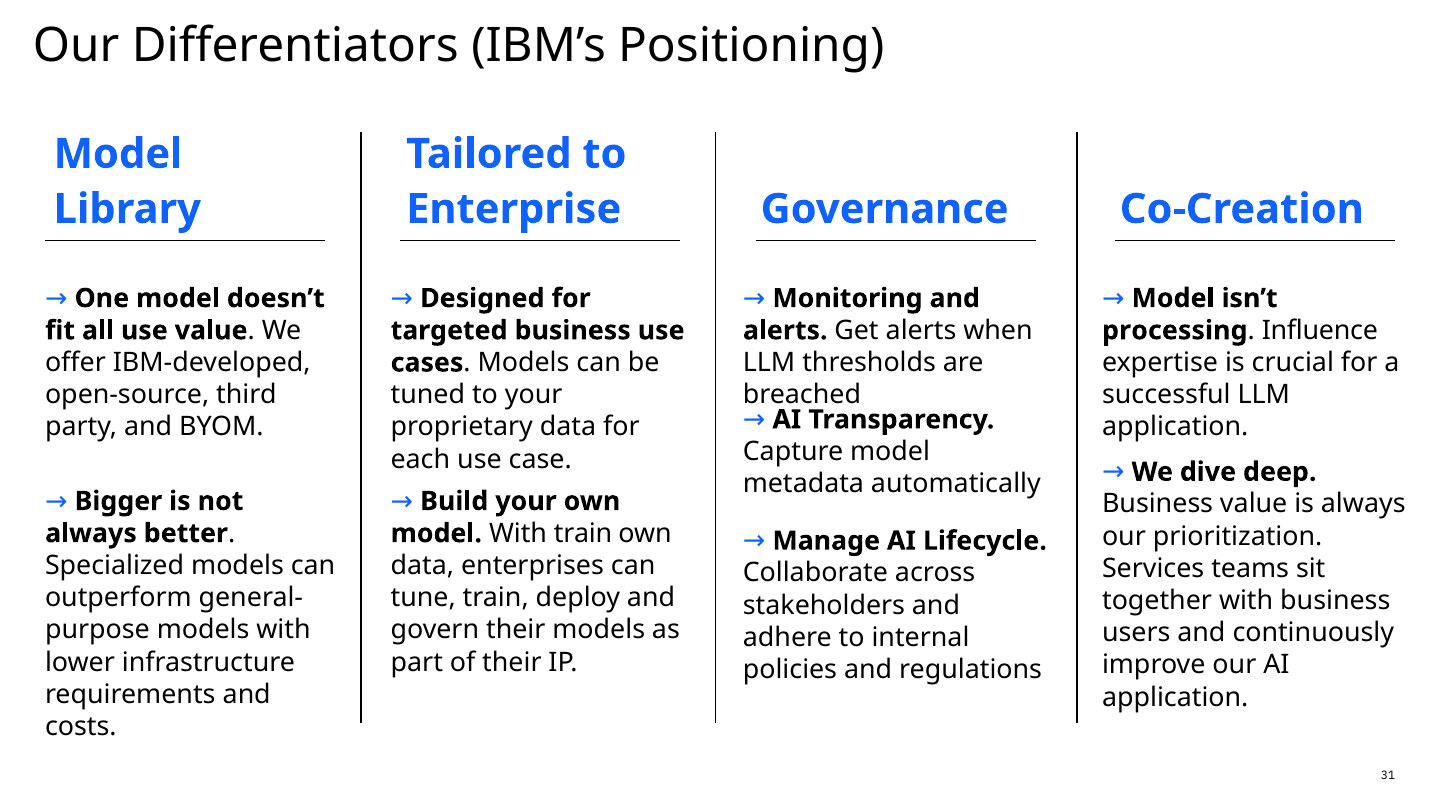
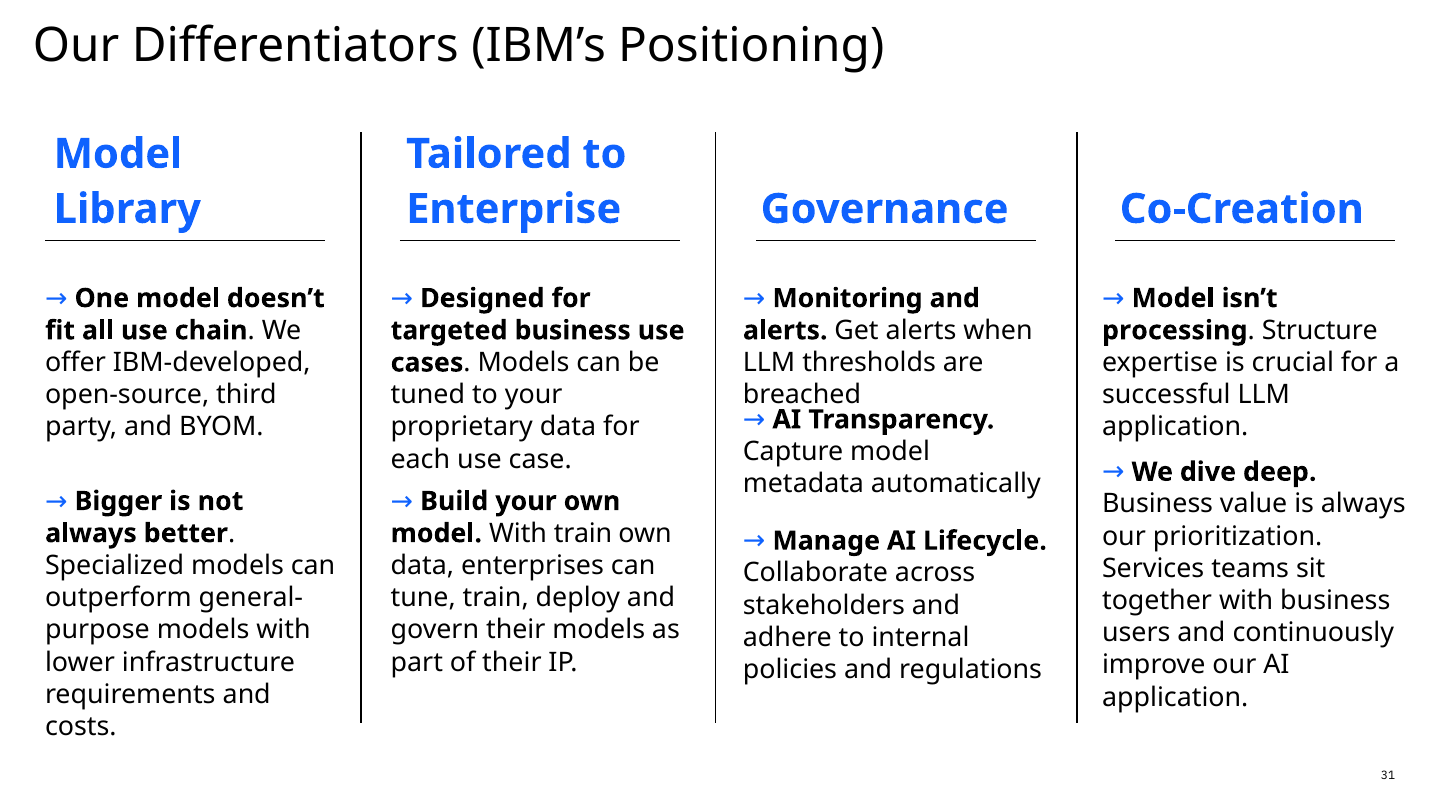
use value: value -> chain (211, 330)
Influence: Influence -> Structure (1320, 330)
